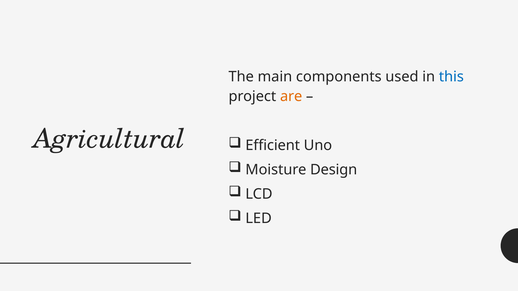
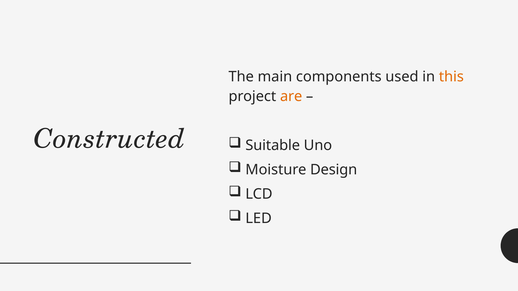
this colour: blue -> orange (451, 77)
Agricultural: Agricultural -> Constructed (109, 139)
Efficient: Efficient -> Suitable (273, 145)
